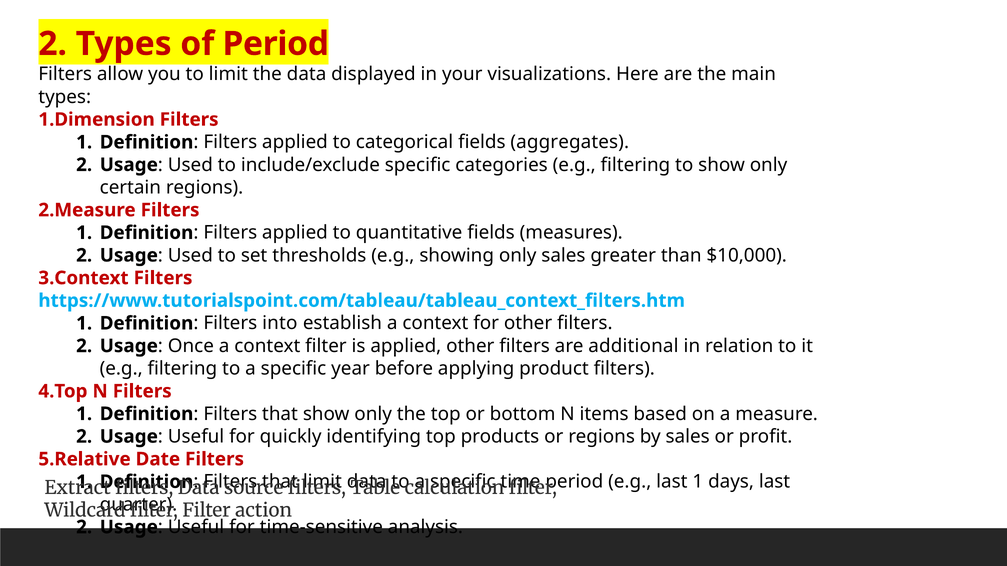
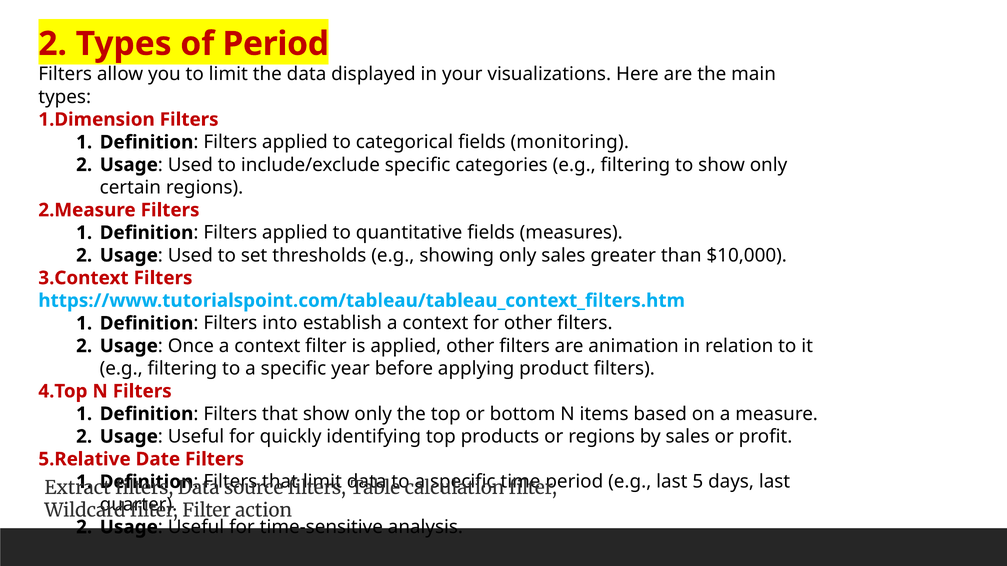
aggregates: aggregates -> monitoring (570, 142)
additional: additional -> animation (634, 346)
last 1: 1 -> 5 (698, 482)
